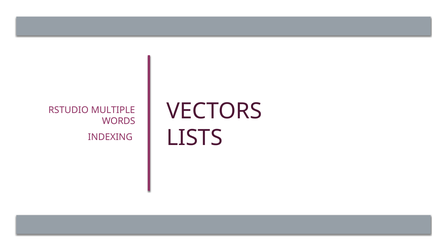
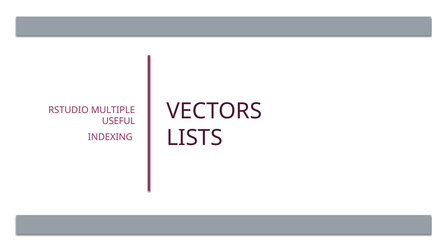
WORDS: WORDS -> USEFUL (119, 121)
